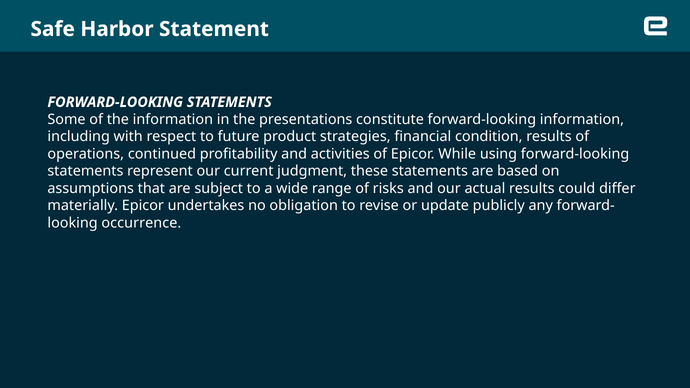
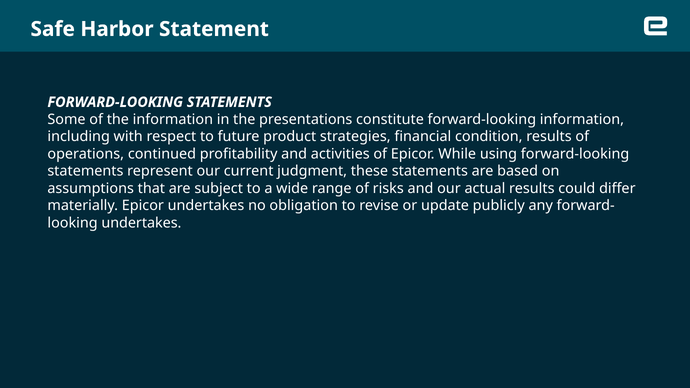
occurrence: occurrence -> undertakes (141, 223)
